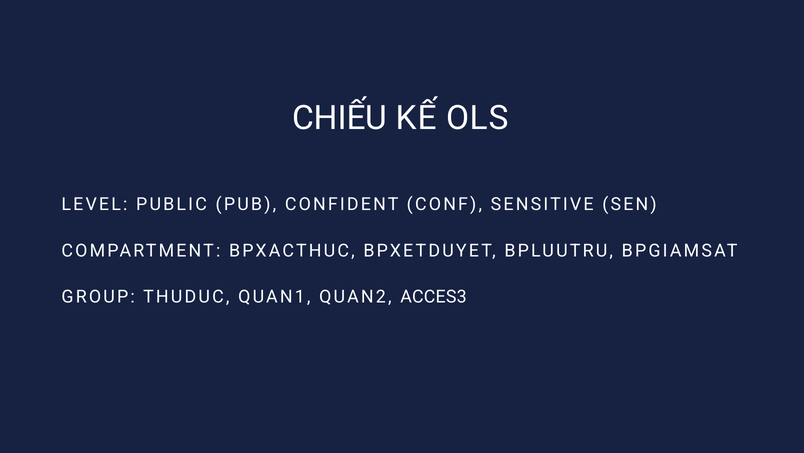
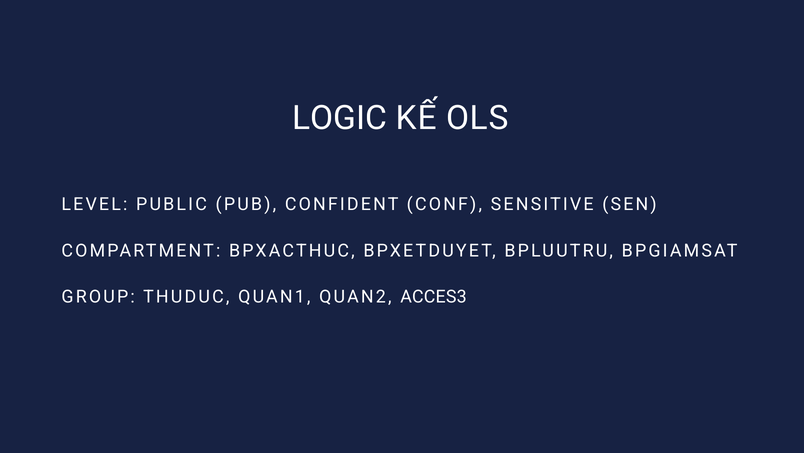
CHIẾU: CHIẾU -> LOGIC (340, 118)
